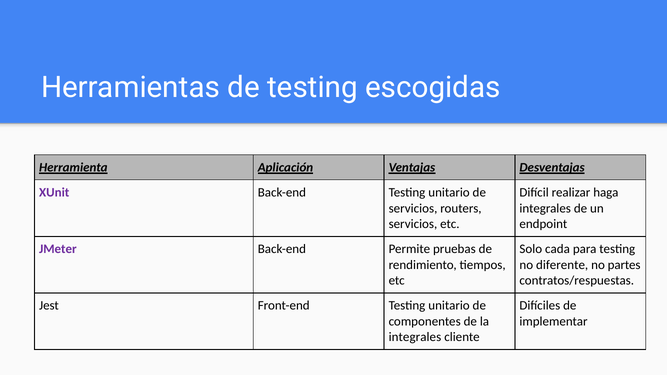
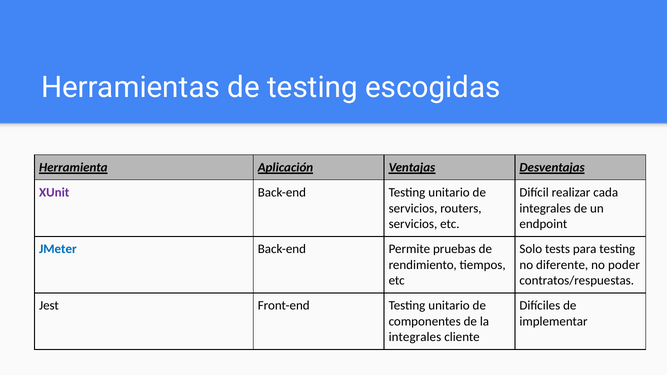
haga: haga -> cada (606, 193)
JMeter colour: purple -> blue (58, 249)
cada: cada -> tests (558, 249)
partes: partes -> poder (624, 265)
